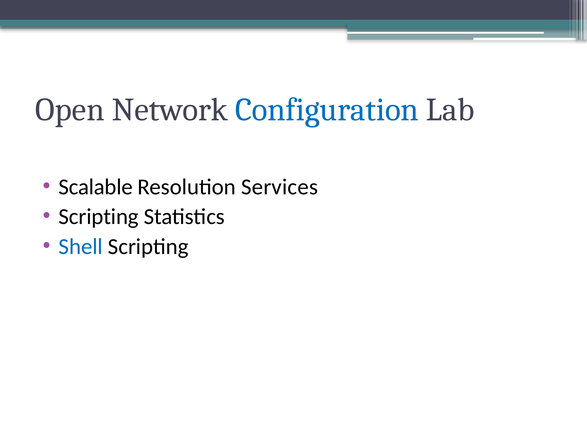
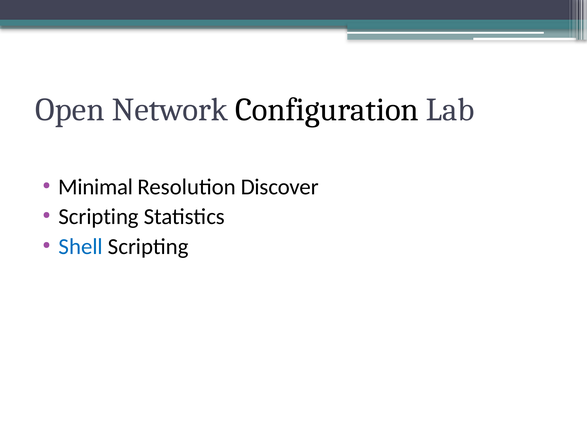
Configuration colour: blue -> black (327, 110)
Scalable: Scalable -> Minimal (96, 187)
Services: Services -> Discover (280, 187)
